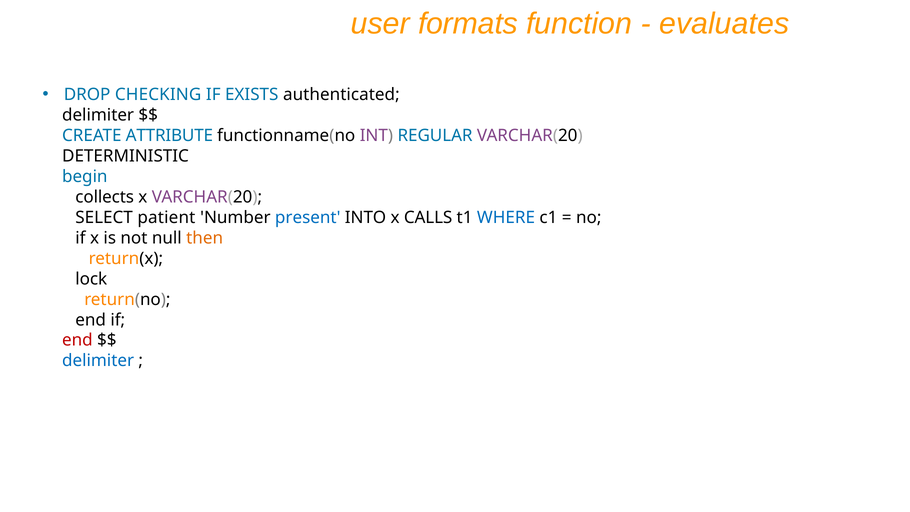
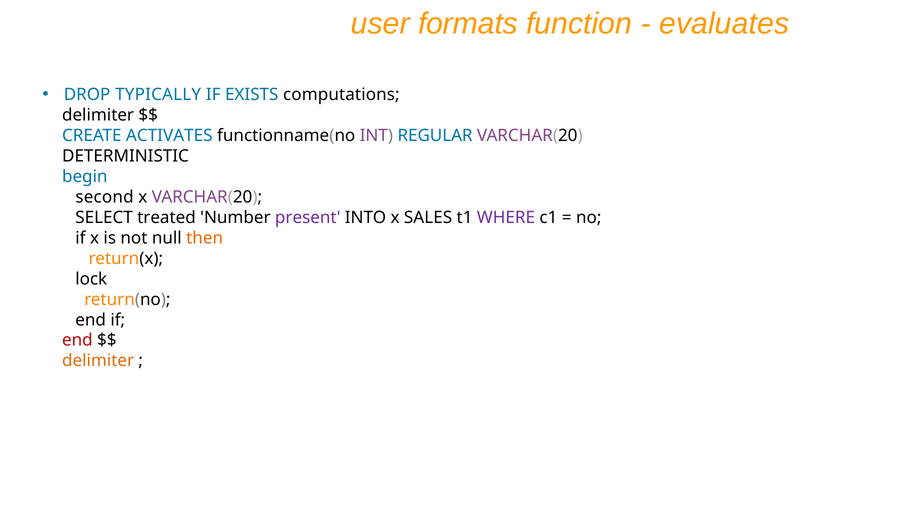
CHECKING: CHECKING -> TYPICALLY (158, 95)
authenticated: authenticated -> computations (341, 95)
ATTRIBUTE: ATTRIBUTE -> ACTIVATES (169, 136)
collects: collects -> second (105, 197)
patient: patient -> treated (166, 217)
present colour: blue -> purple (308, 217)
CALLS: CALLS -> SALES (428, 217)
WHERE colour: blue -> purple (506, 217)
delimiter colour: blue -> orange (98, 361)
